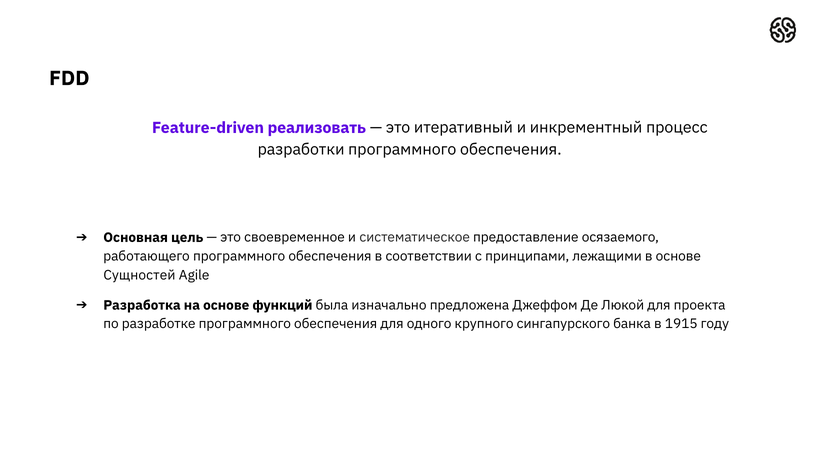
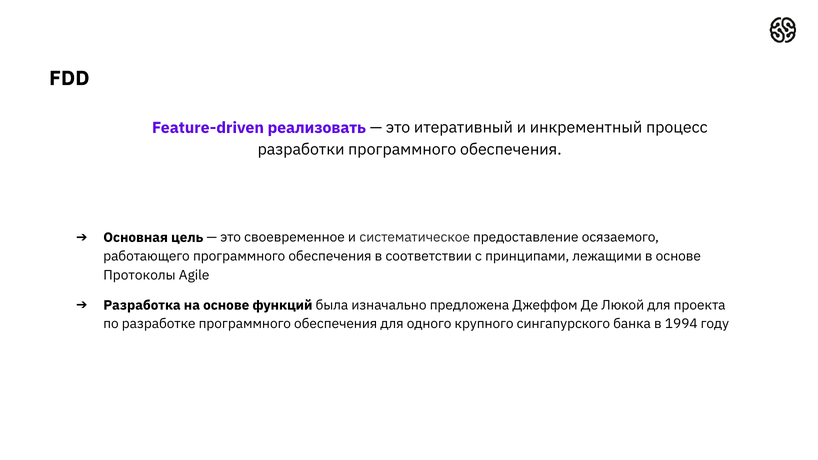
Сущностей: Сущностей -> Протоколы (139, 275)
1915: 1915 -> 1994 (681, 324)
